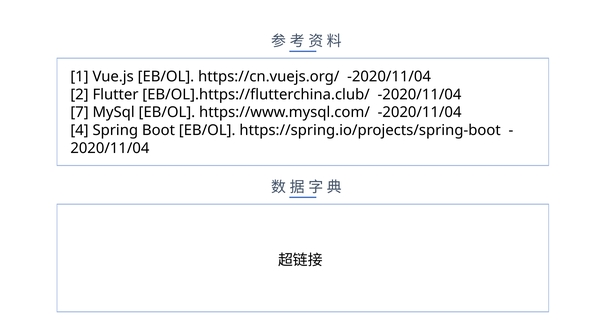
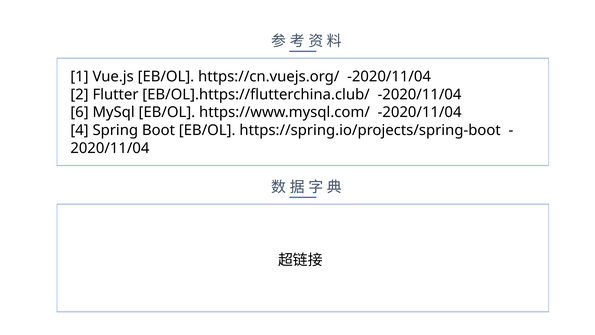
7: 7 -> 6 (80, 112)
